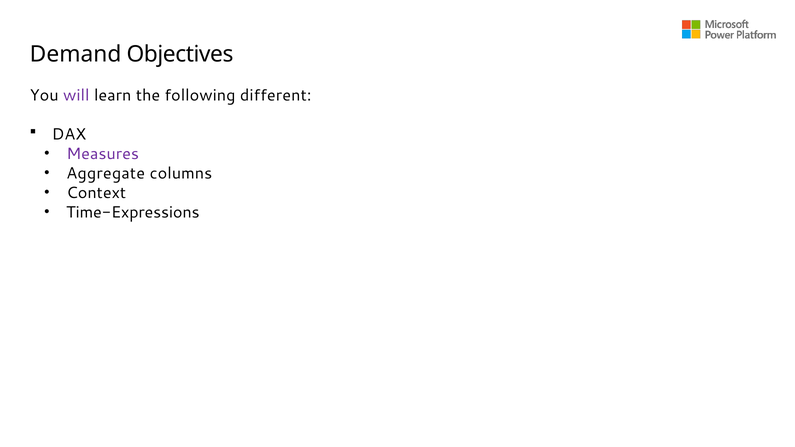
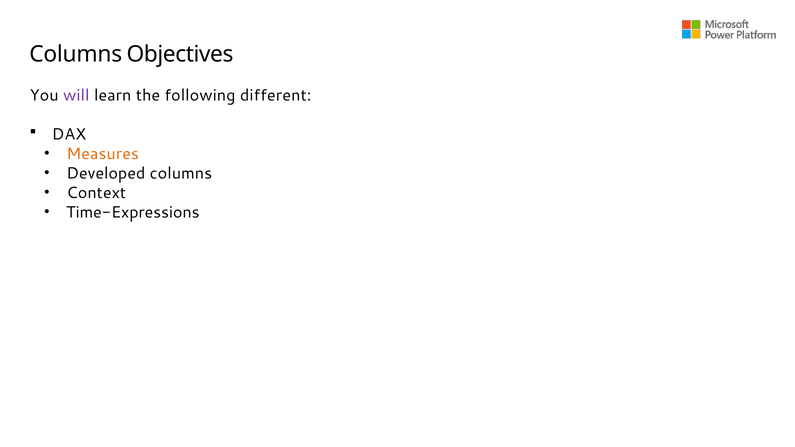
Demand: Demand -> Columns (76, 54)
Measures colour: purple -> orange (103, 154)
Aggregate: Aggregate -> Developed (106, 173)
